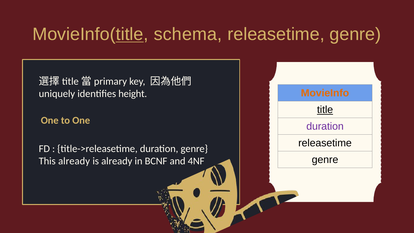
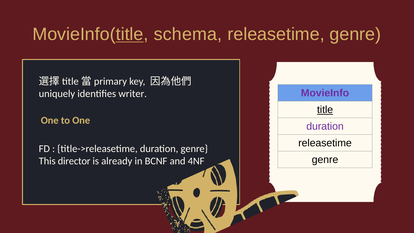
MovieInfo colour: orange -> purple (325, 93)
height: height -> writer (133, 94)
This already: already -> director (74, 161)
